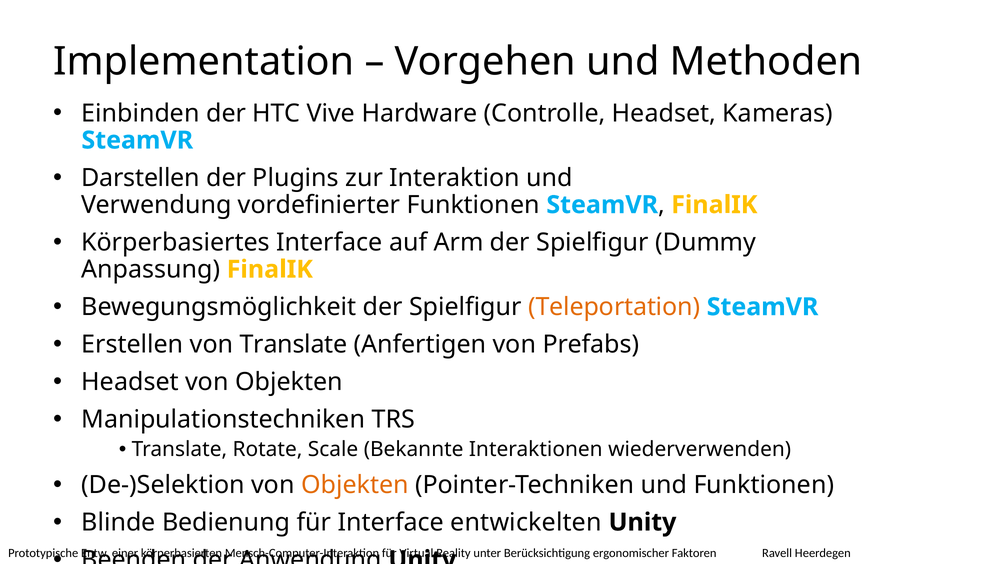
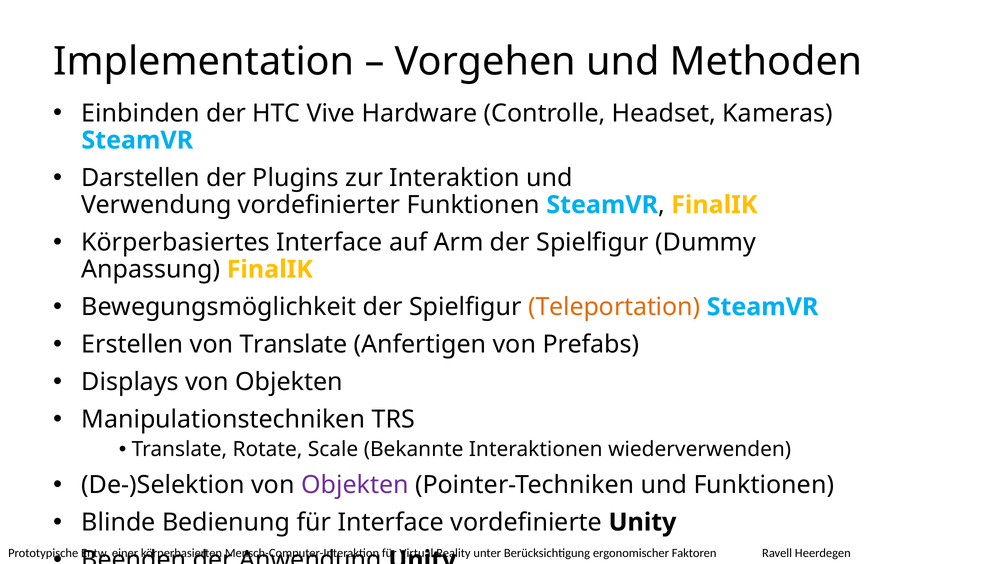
Headset: Headset -> Displays (130, 382)
Objekten colour: orange -> purple (355, 484)
entwickelten: entwickelten -> vordefinierte (526, 522)
